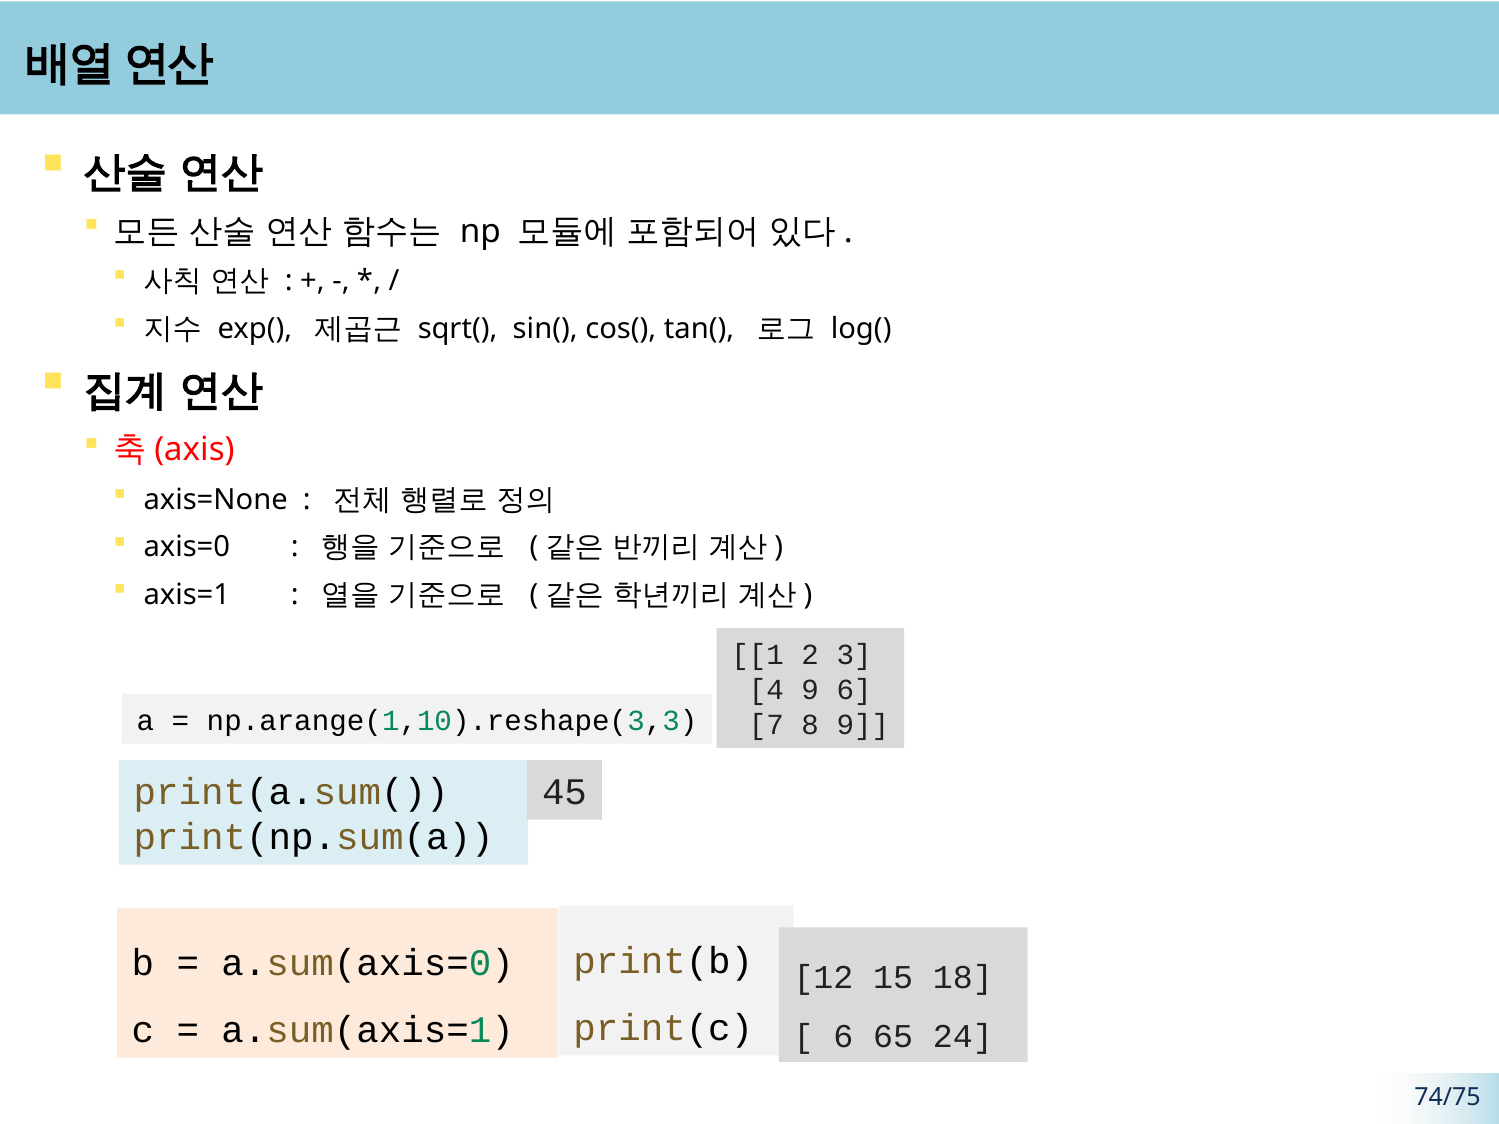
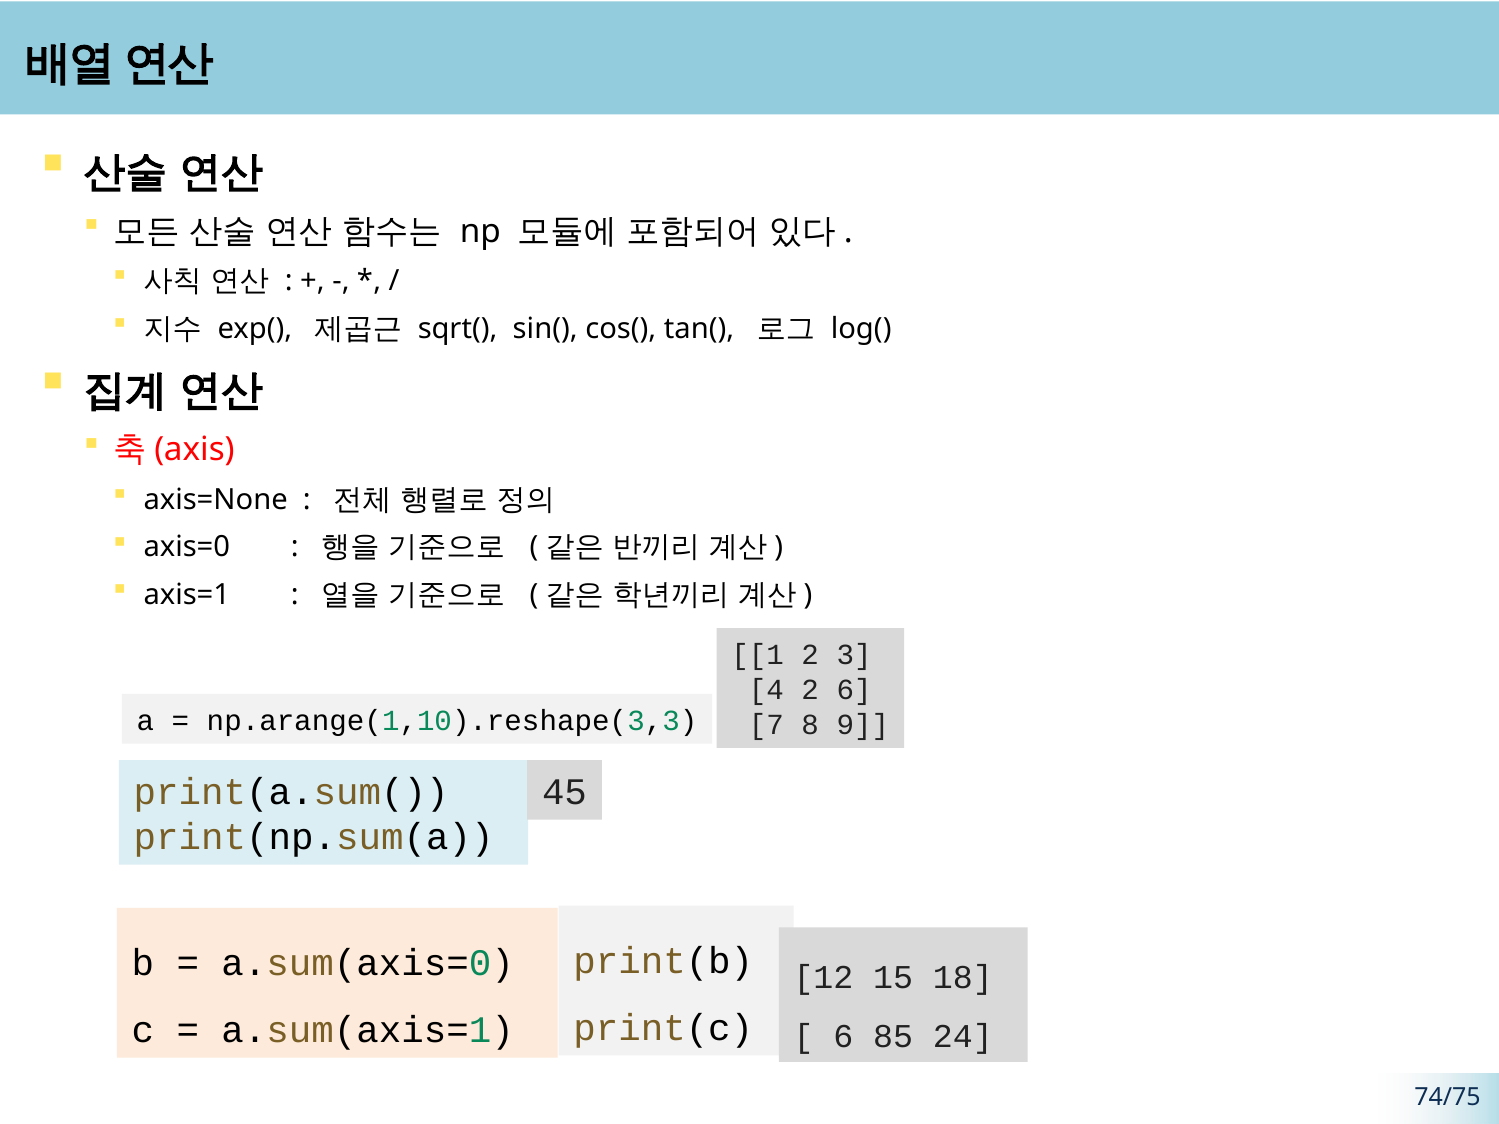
4 9: 9 -> 2 (810, 690)
65: 65 -> 85 (893, 1037)
